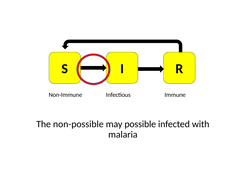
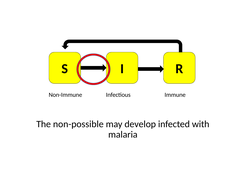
possible: possible -> develop (140, 124)
